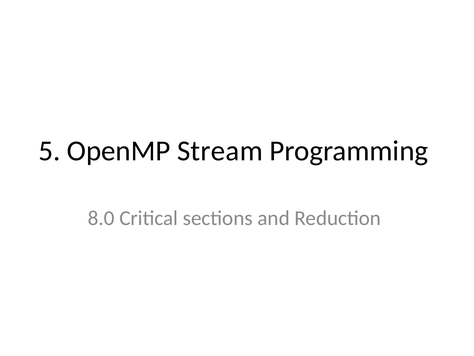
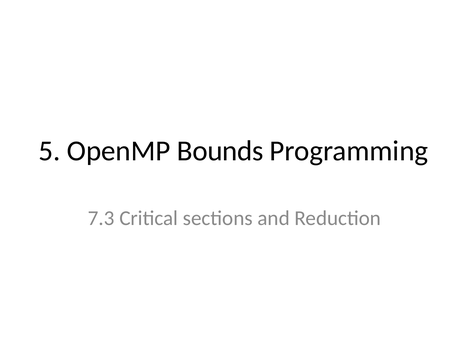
Stream: Stream -> Bounds (220, 151)
8.0: 8.0 -> 7.3 (101, 218)
